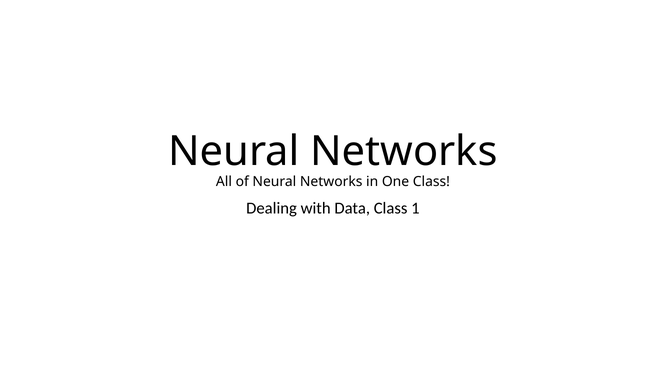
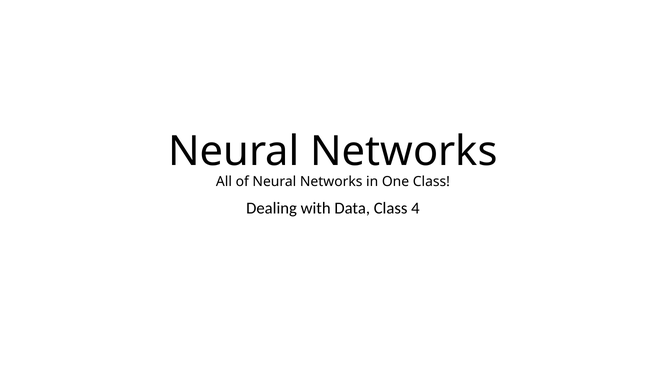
1: 1 -> 4 (415, 208)
